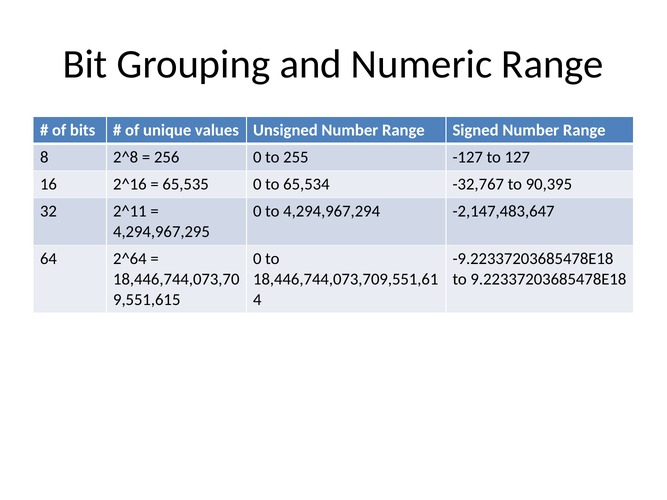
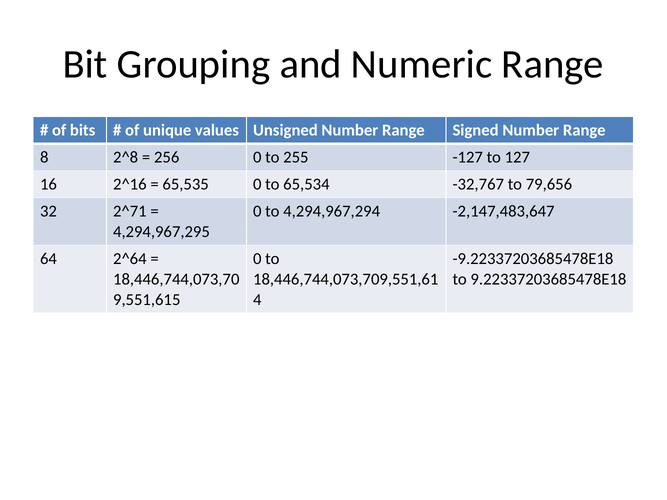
90,395: 90,395 -> 79,656 (549, 185)
2^11: 2^11 -> 2^71 (130, 212)
